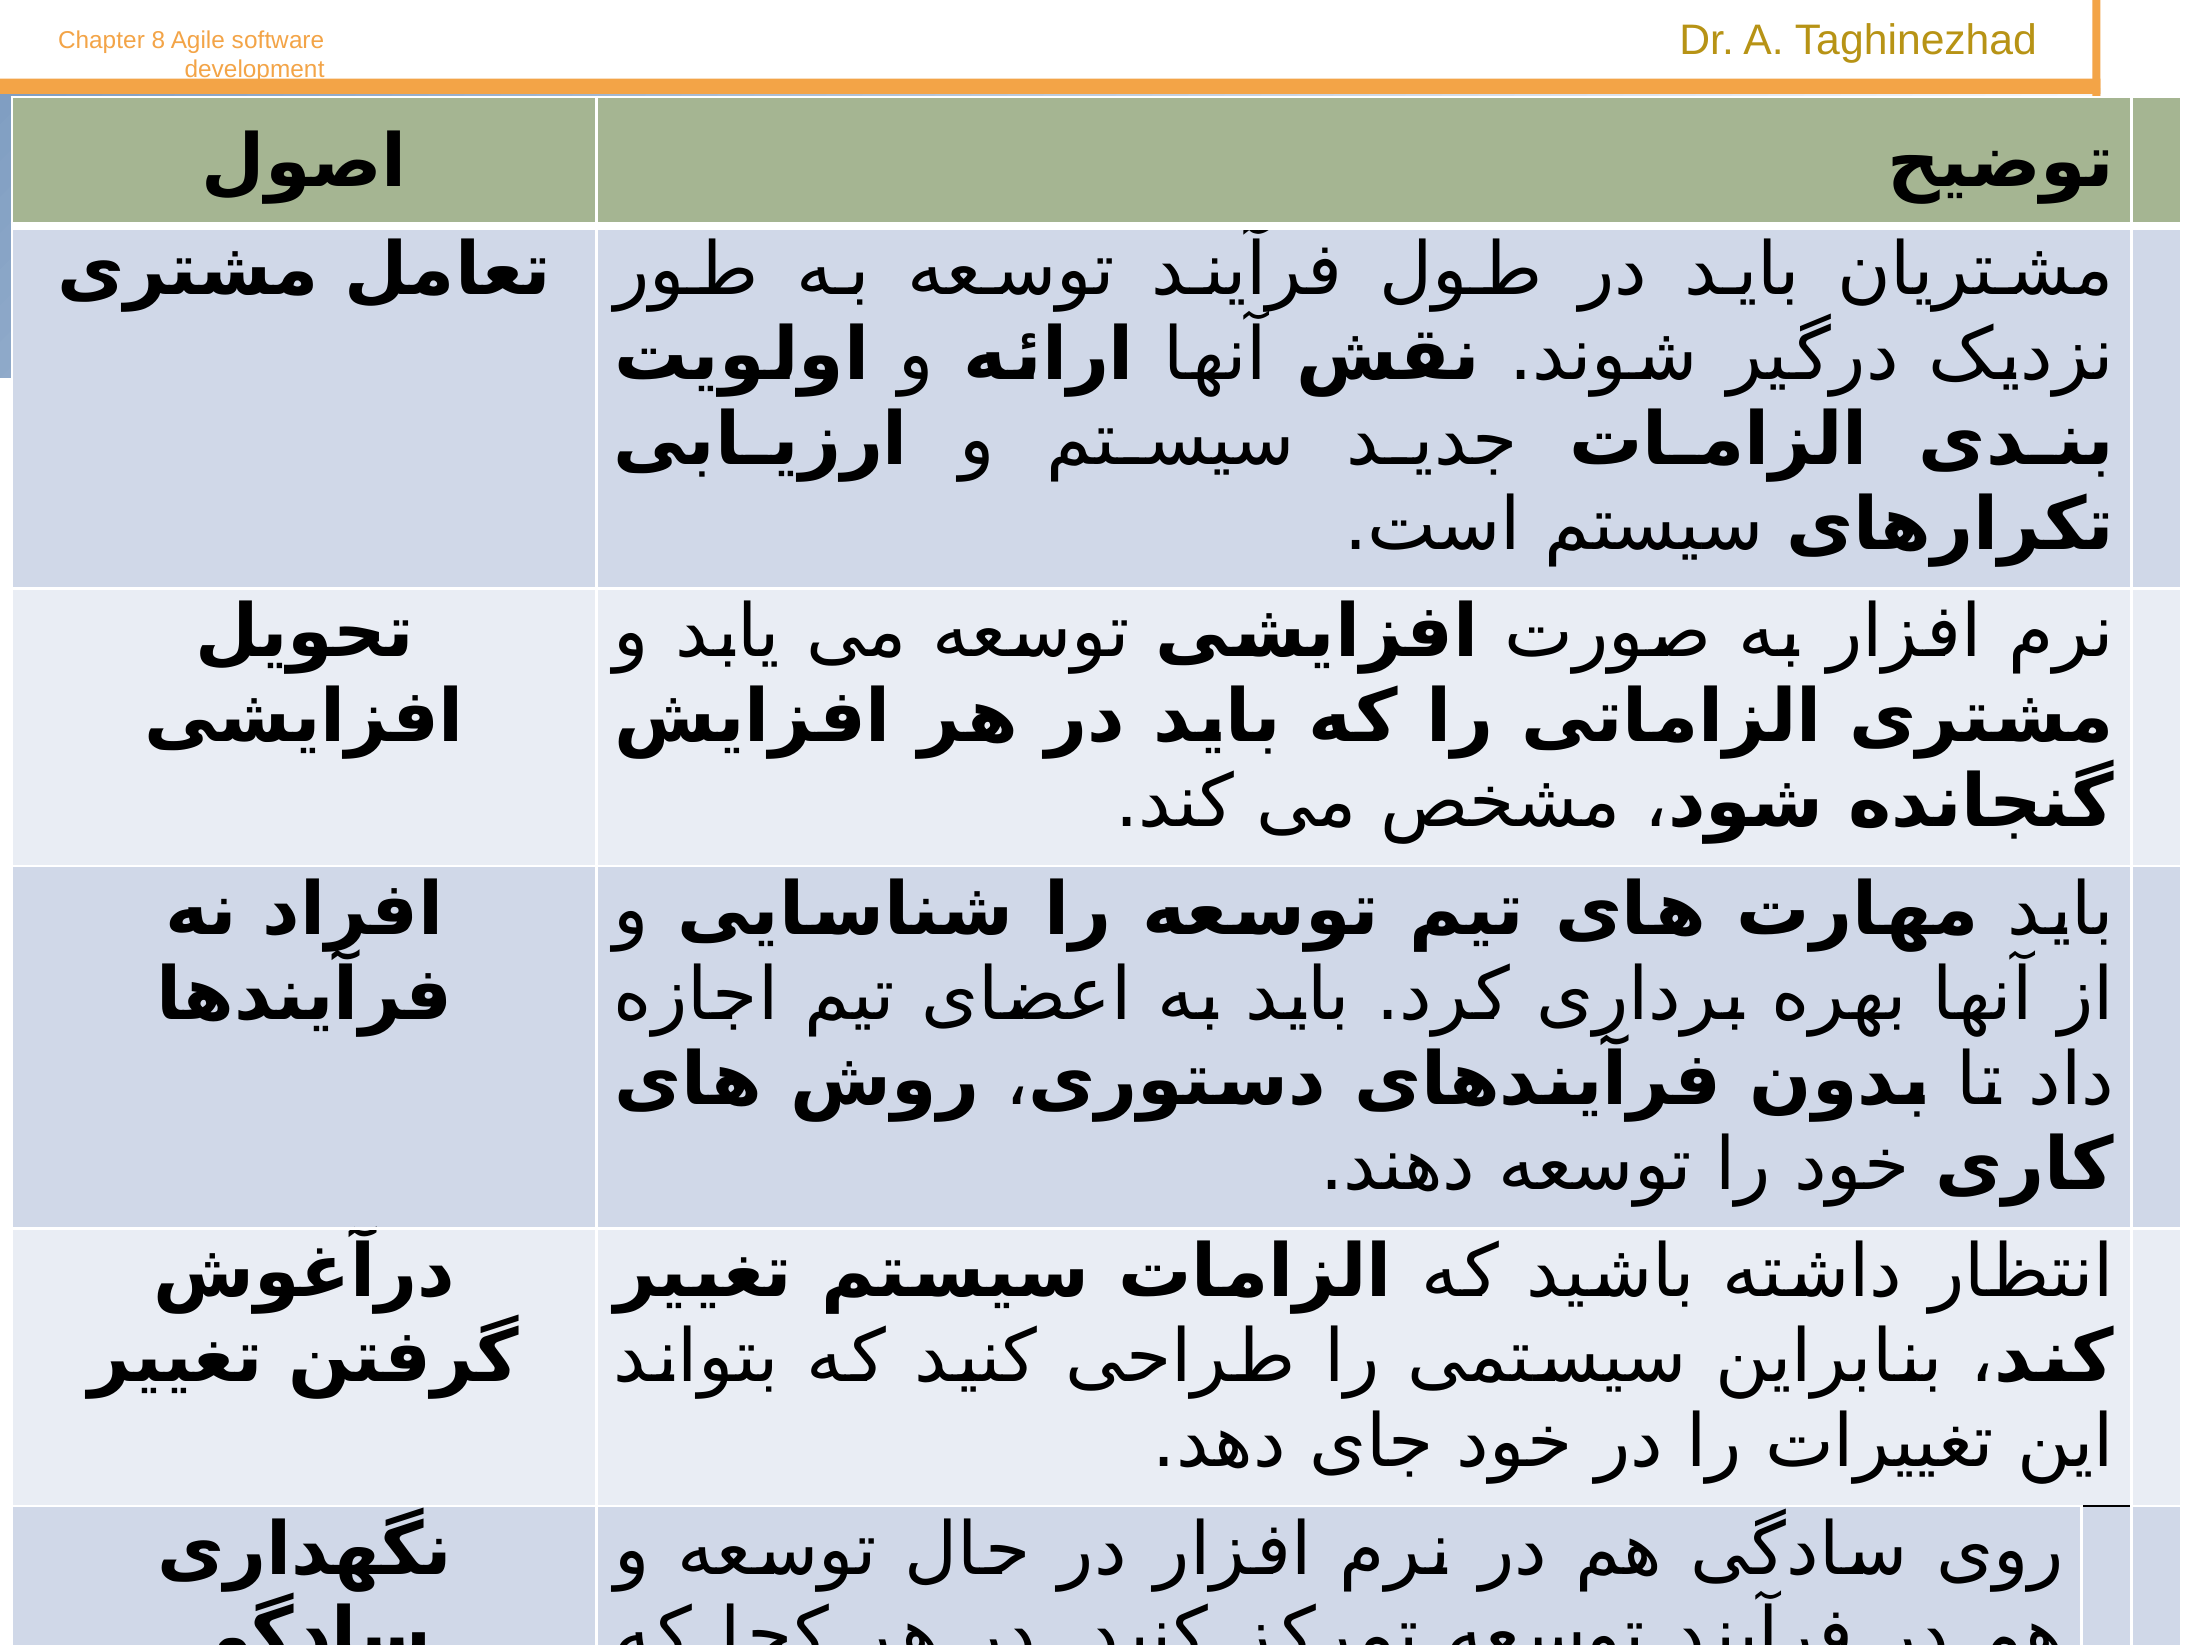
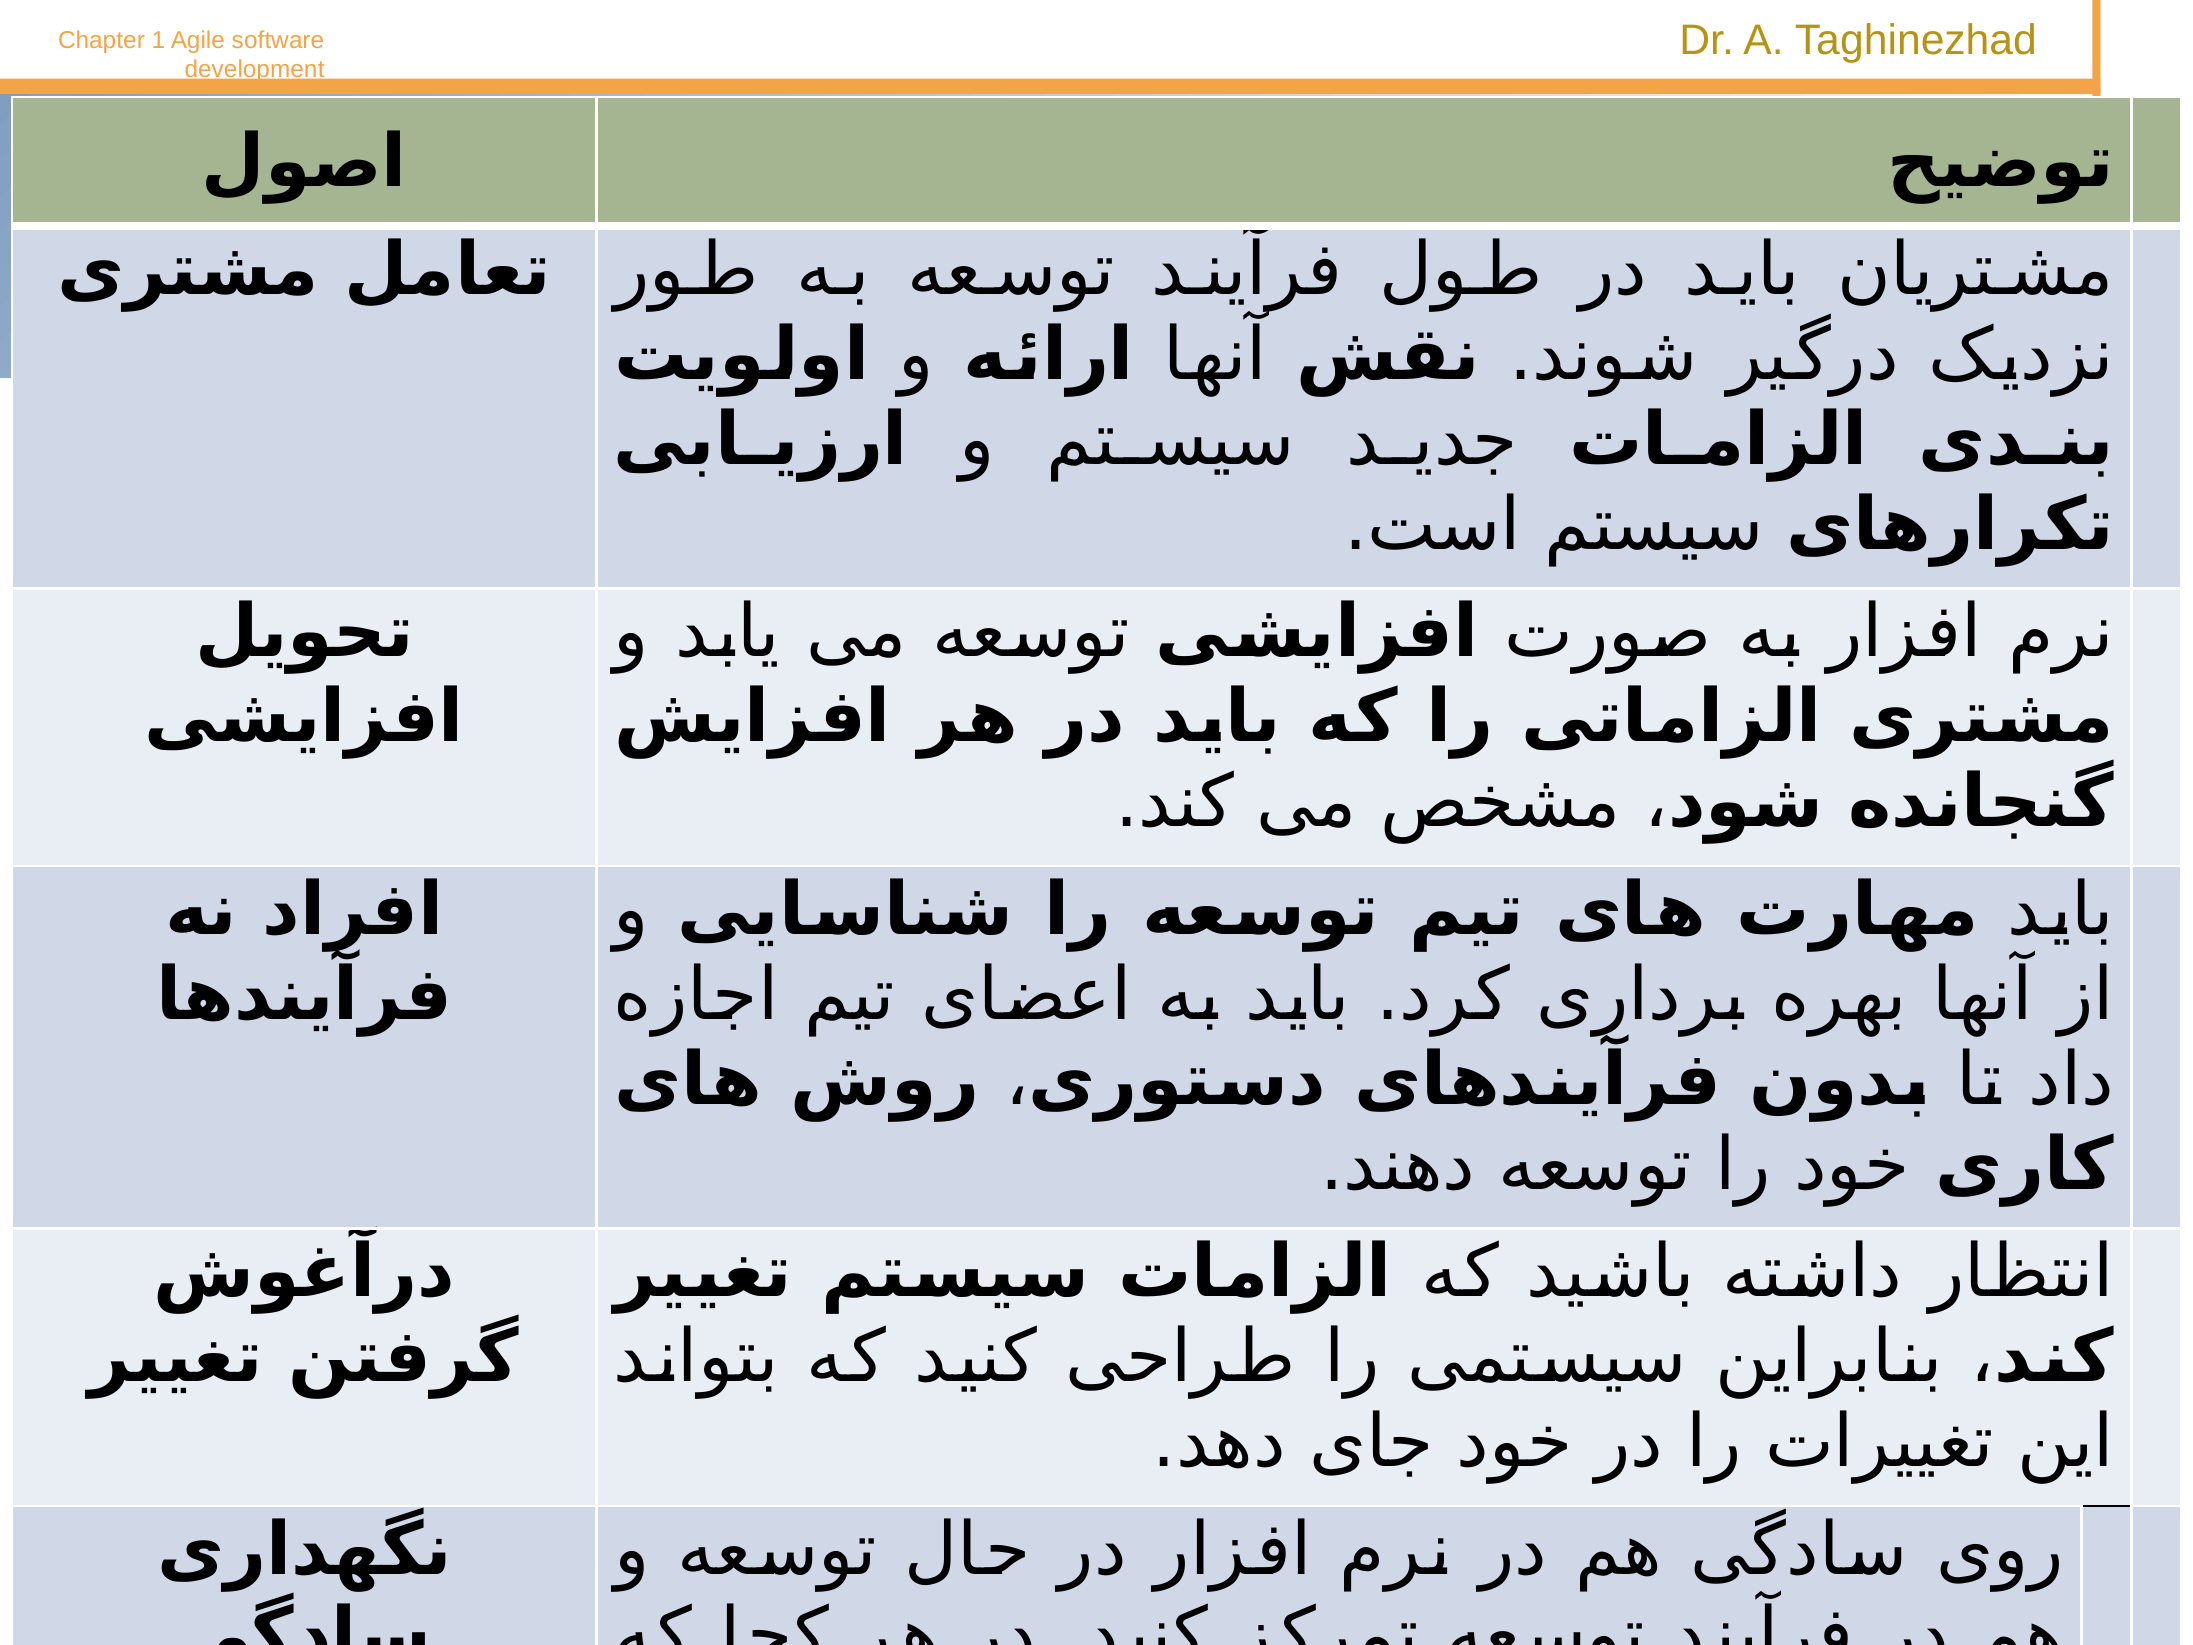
8: 8 -> 1 (158, 40)
